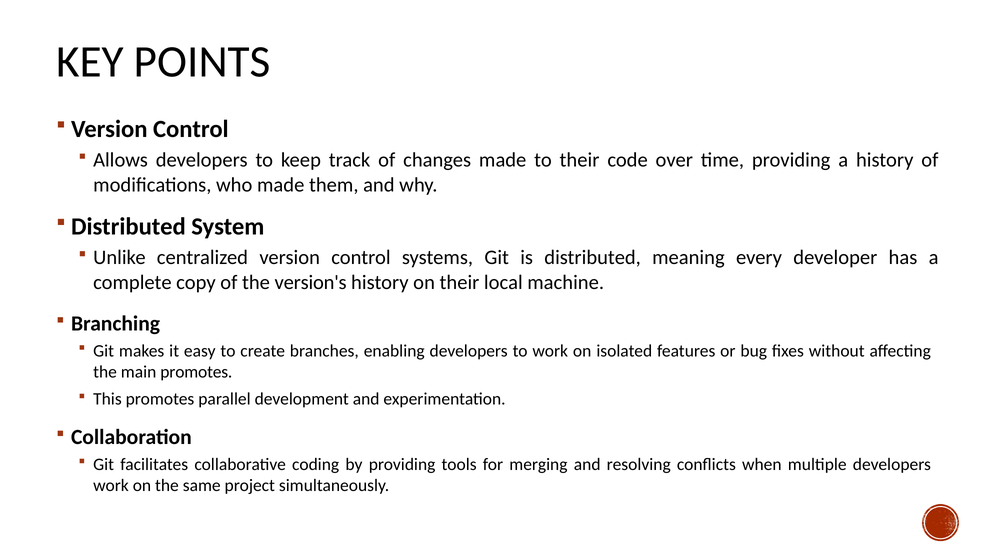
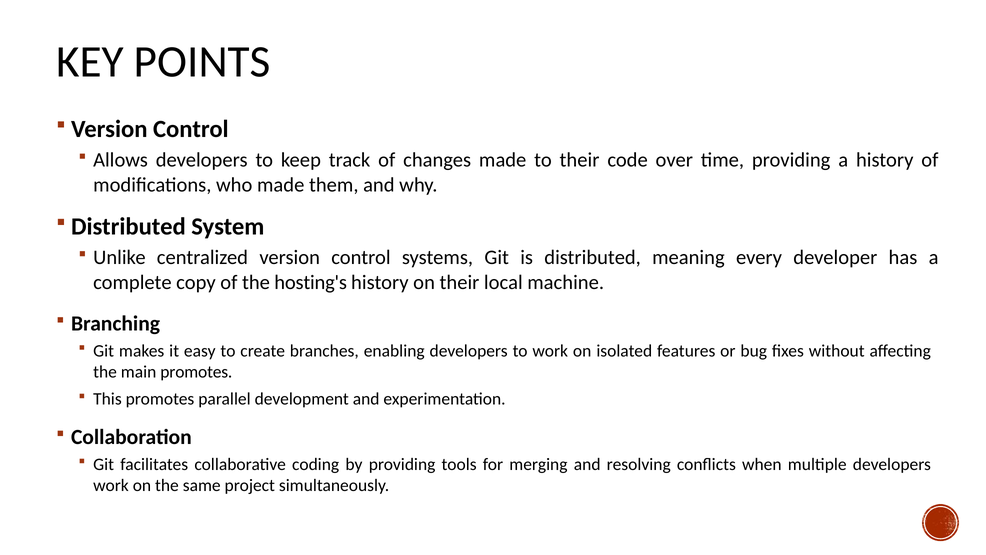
version's: version's -> hosting's (311, 282)
